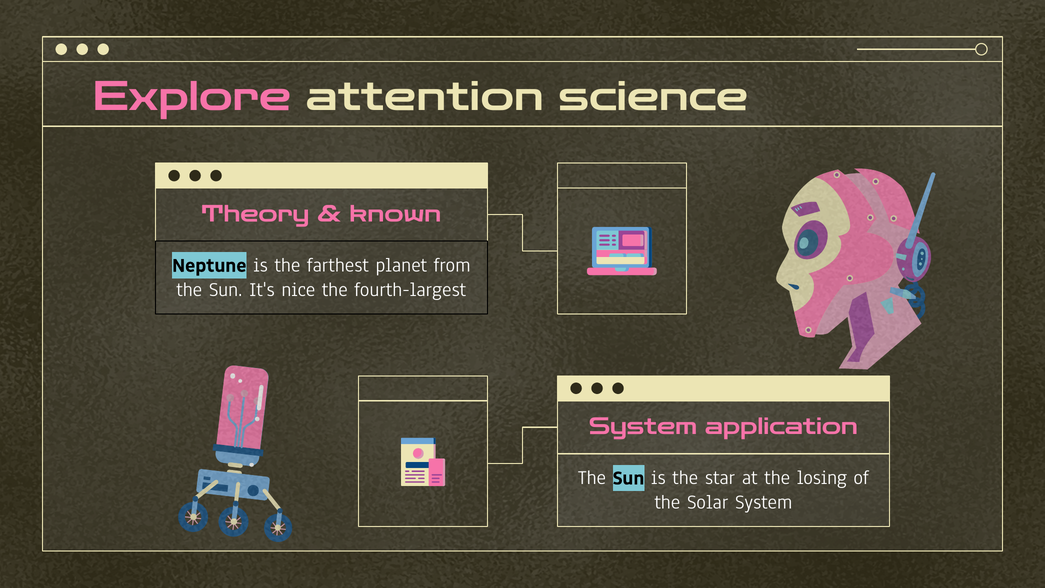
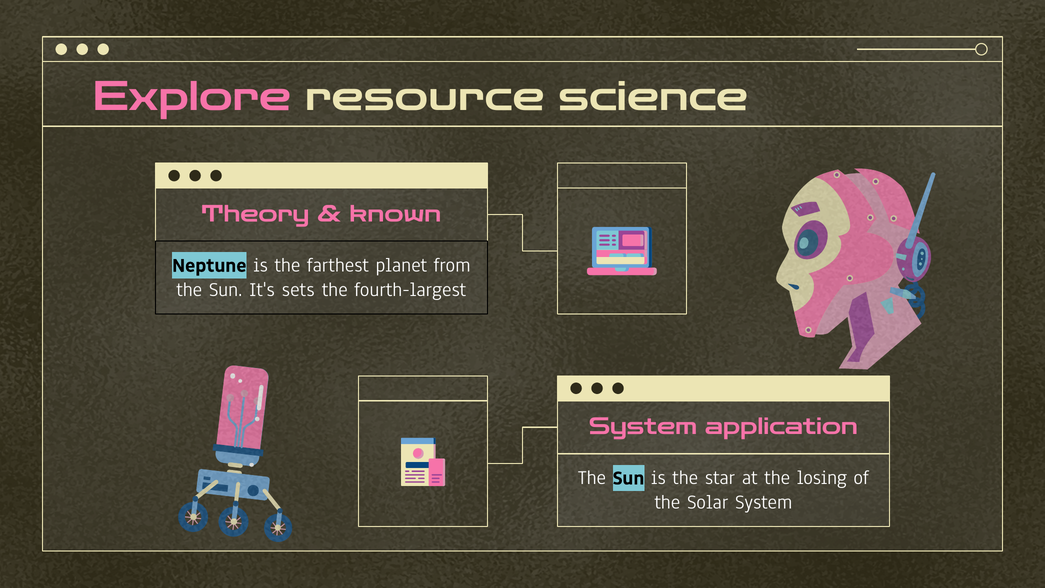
attention: attention -> resource (425, 97)
nice: nice -> sets (298, 289)
